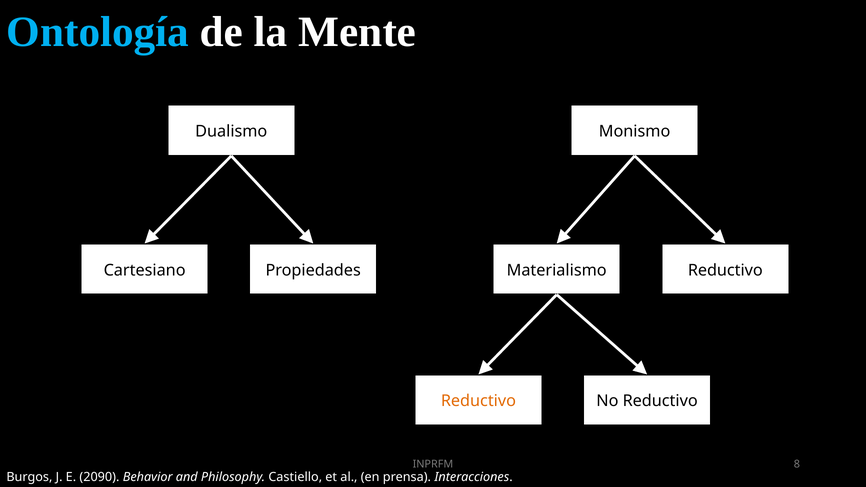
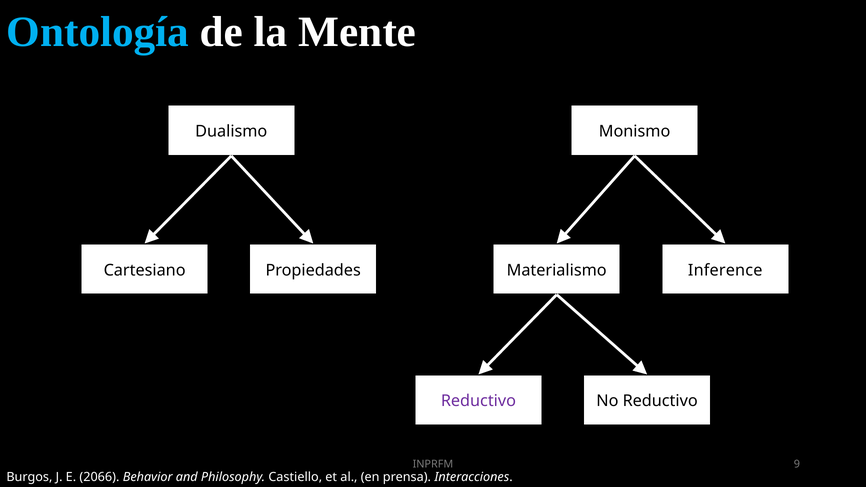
Propiedades Reductivo: Reductivo -> Inference (725, 270)
Reductivo colour: orange -> purple (478, 401)
8: 8 -> 9 (797, 464)
2090: 2090 -> 2066 (99, 477)
